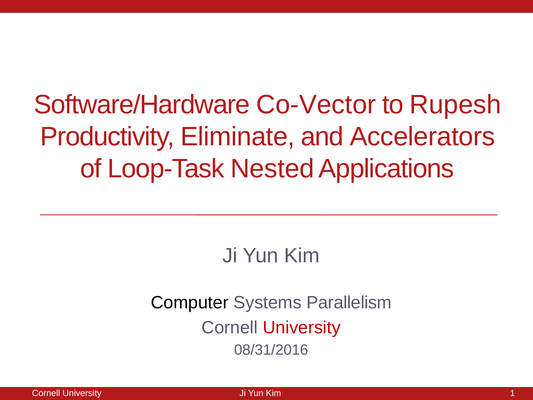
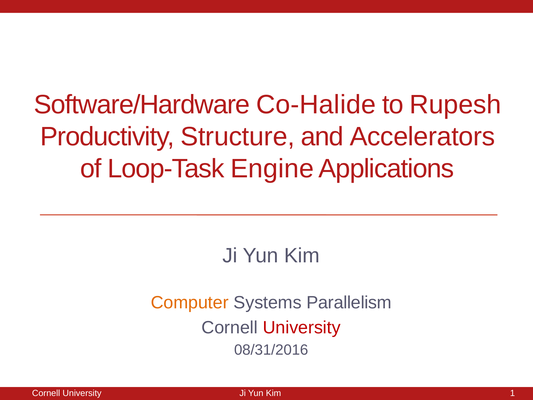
Co-Vector: Co-Vector -> Co-Halide (316, 105)
Eliminate: Eliminate -> Structure (238, 137)
Nested: Nested -> Engine (272, 169)
Computer colour: black -> orange (190, 303)
